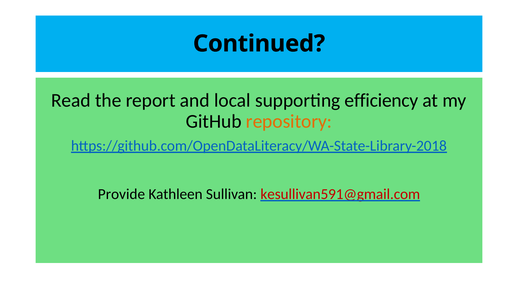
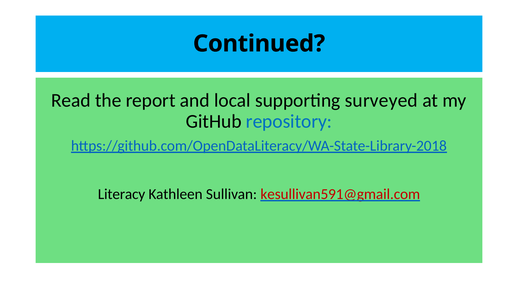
efficiency: efficiency -> surveyed (381, 100)
repository colour: orange -> blue (289, 121)
Provide: Provide -> Literacy (122, 194)
